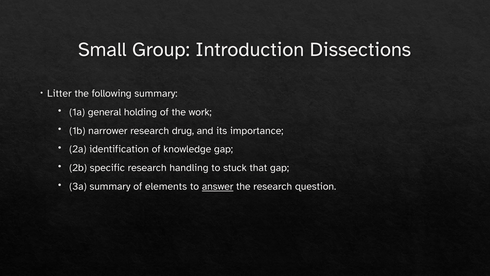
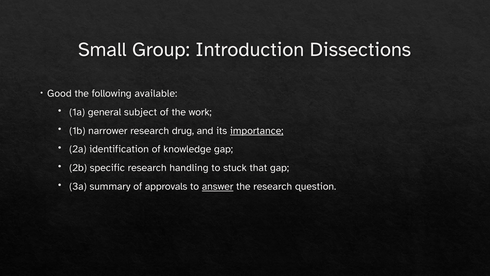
Litter: Litter -> Good (59, 93)
following summary: summary -> available (156, 93)
holding: holding -> subject (140, 112)
importance underline: none -> present (257, 131)
elements: elements -> approvals (166, 186)
